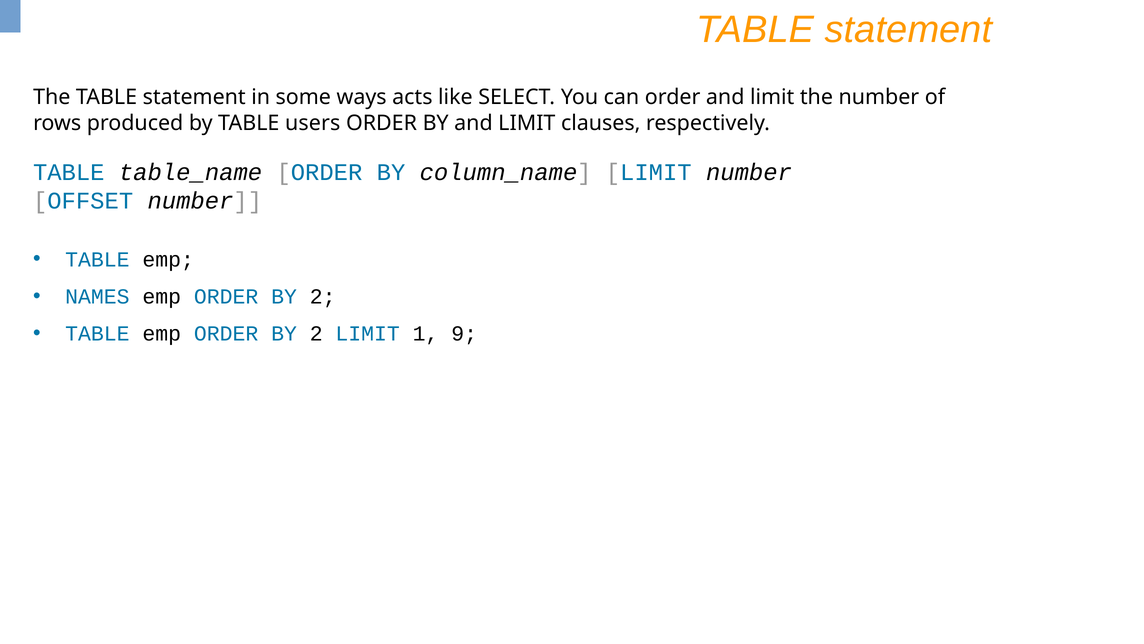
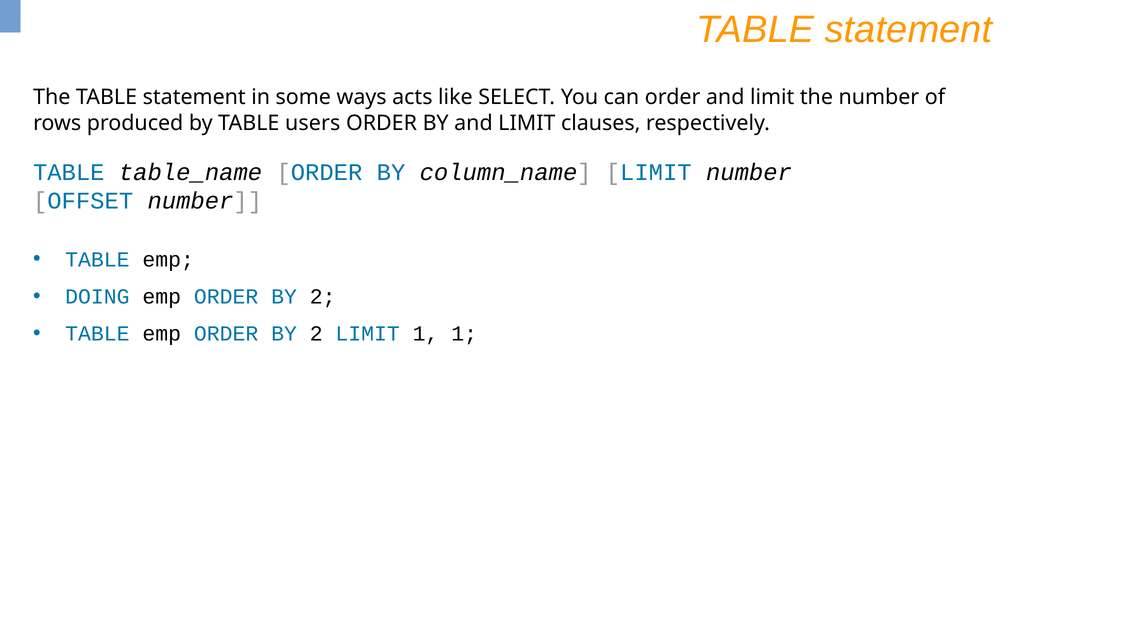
NAMES: NAMES -> DOING (97, 296)
1 9: 9 -> 1 (464, 334)
